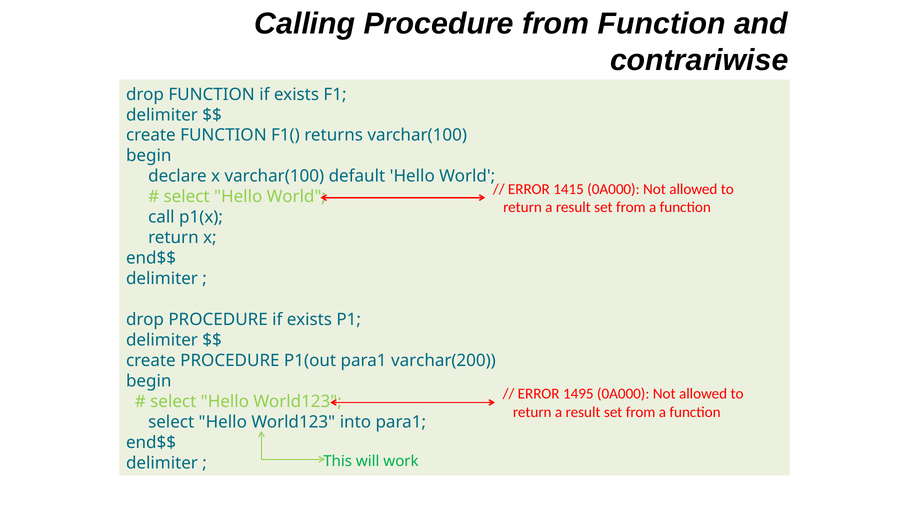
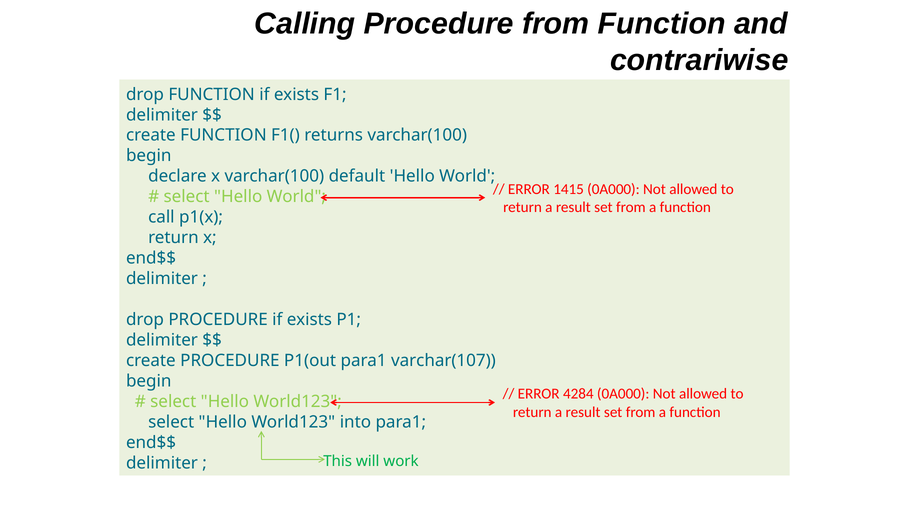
varchar(200: varchar(200 -> varchar(107 (443, 360)
1495: 1495 -> 4284 (578, 393)
